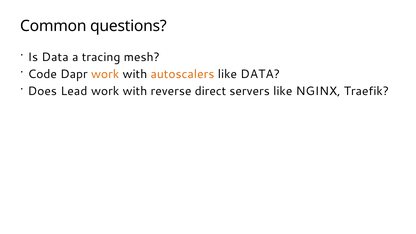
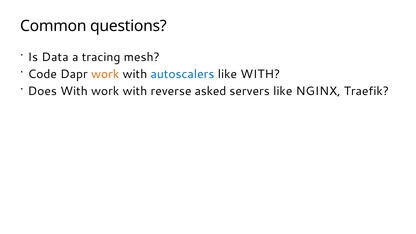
autoscalers colour: orange -> blue (182, 74)
like DATA: DATA -> WITH (260, 74)
Does Lead: Lead -> With (74, 91)
direct: direct -> asked (210, 91)
